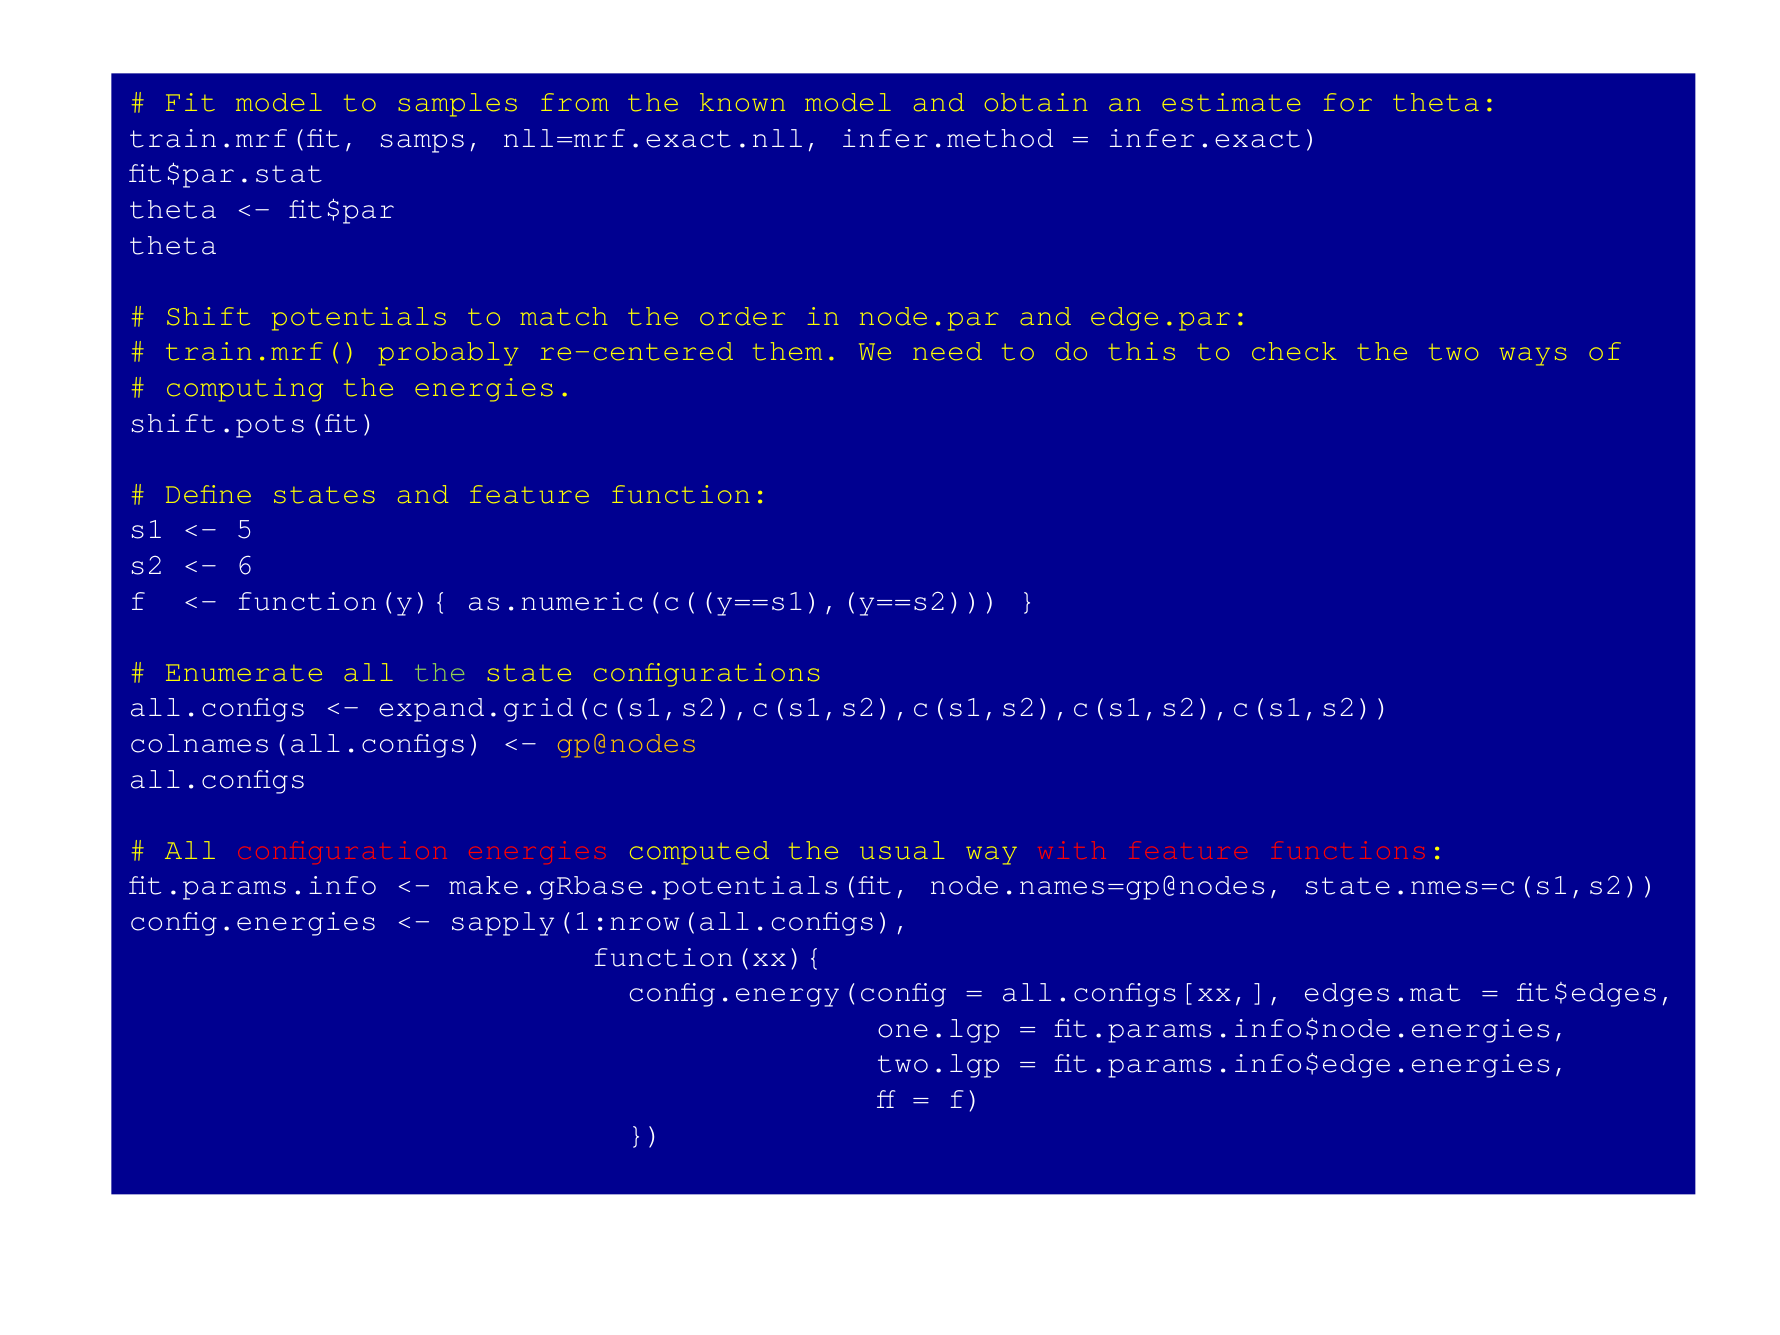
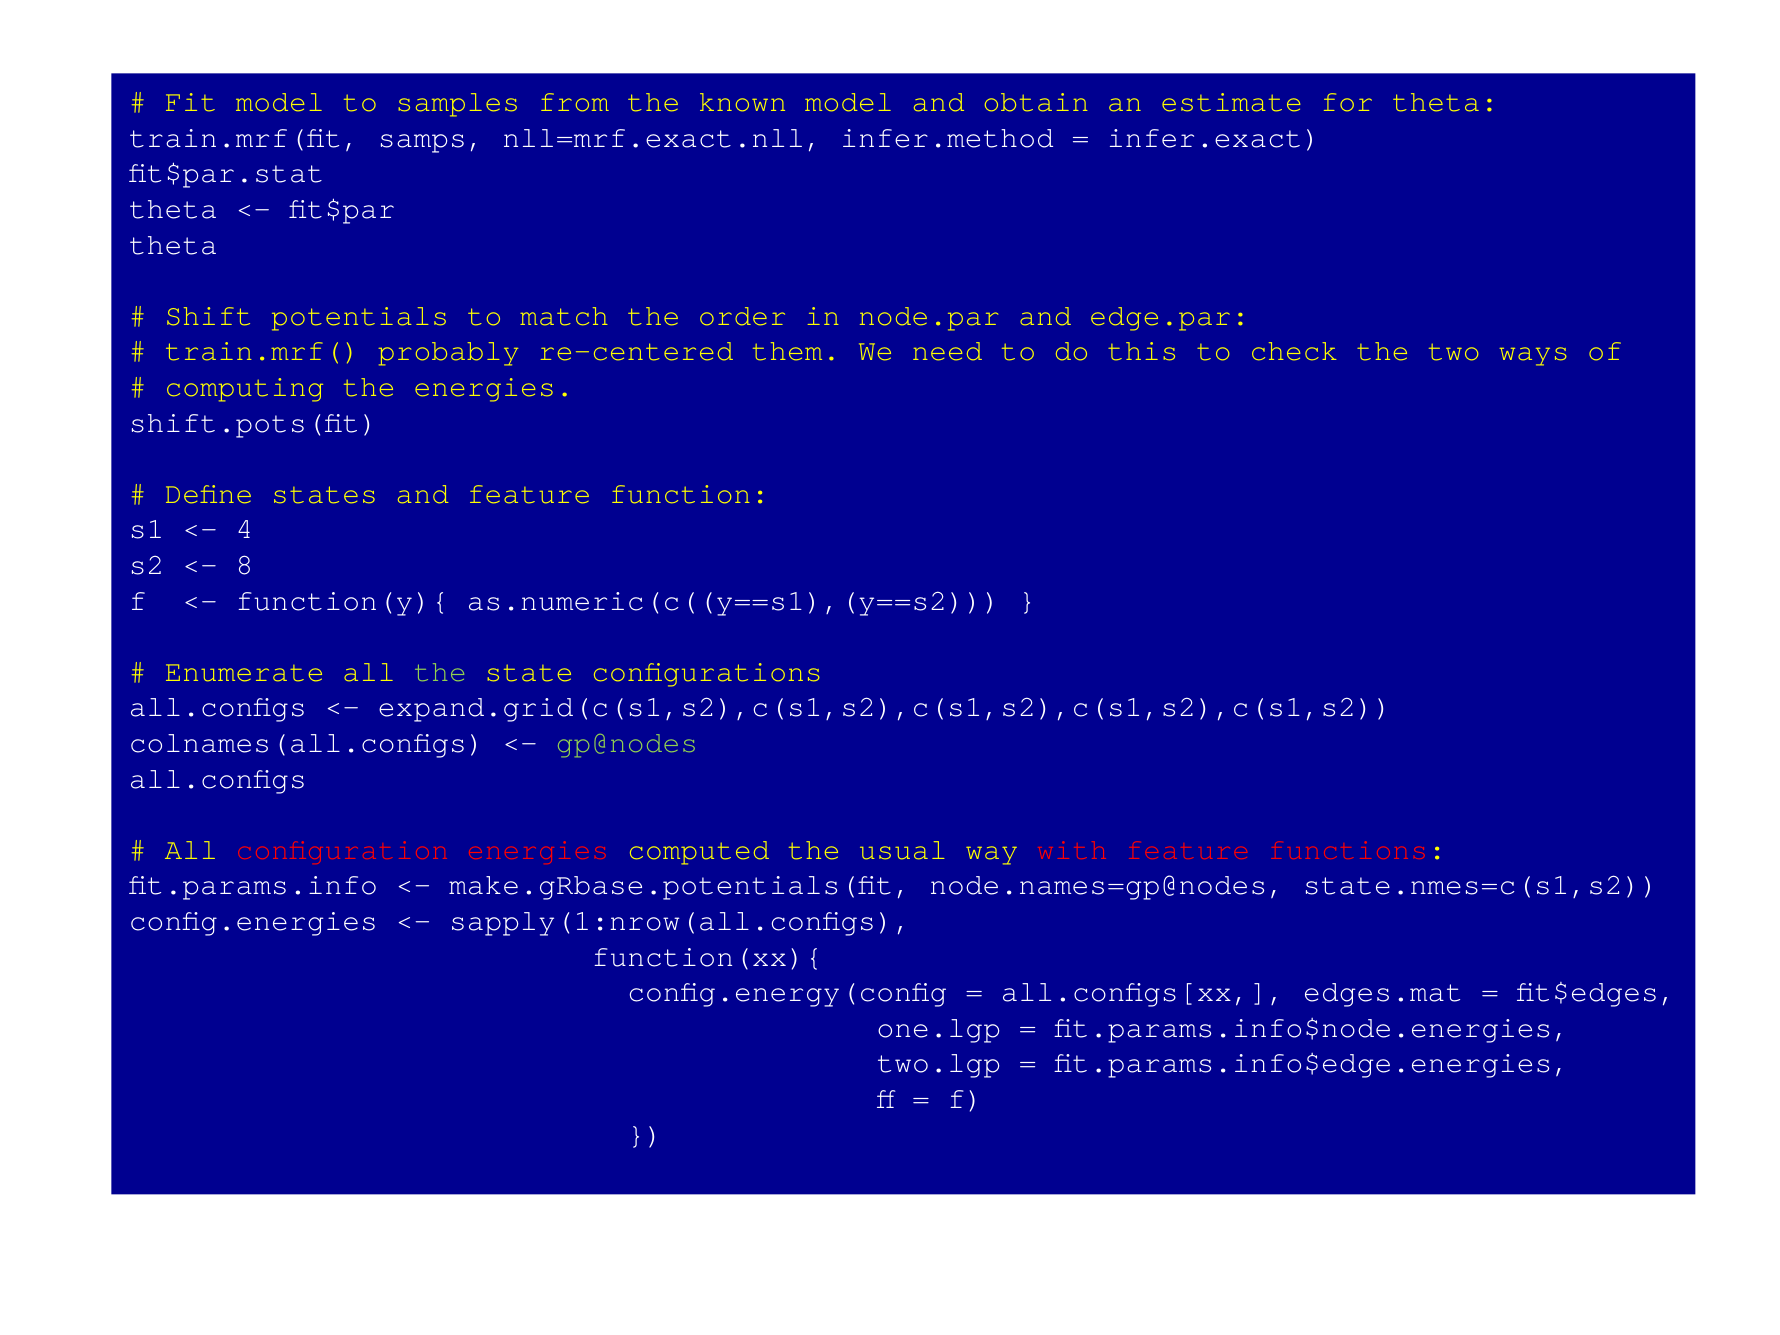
5: 5 -> 4 (245, 529)
6: 6 -> 8 (245, 565)
gp@nodes colour: yellow -> light green (627, 743)
